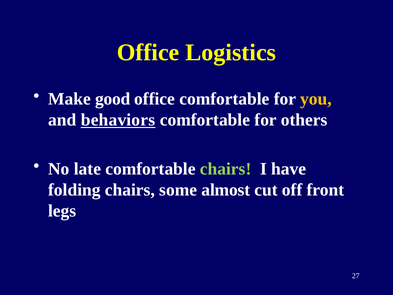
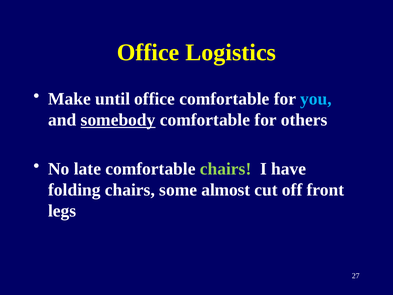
good: good -> until (113, 99)
you colour: yellow -> light blue (316, 99)
behaviors: behaviors -> somebody (118, 120)
